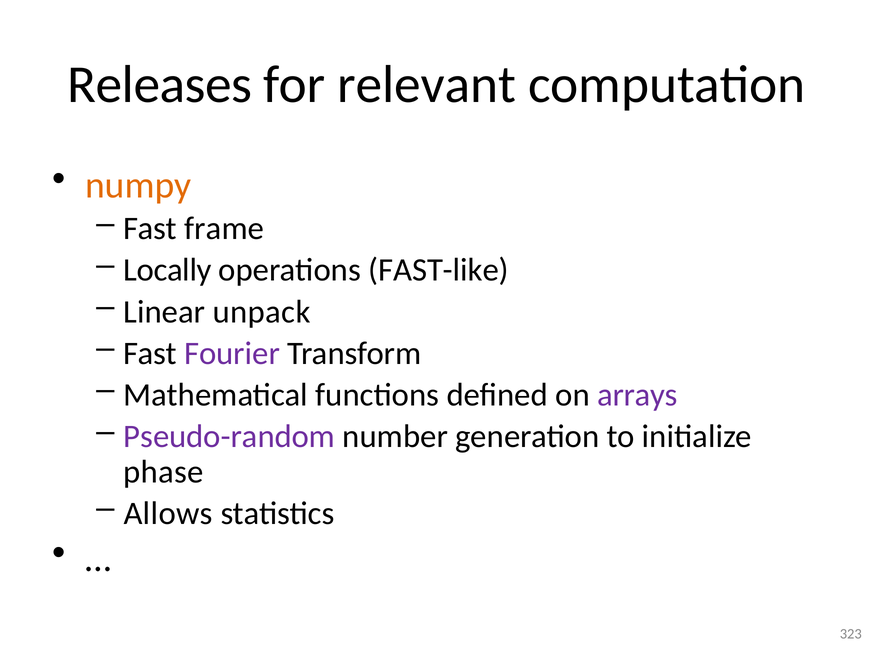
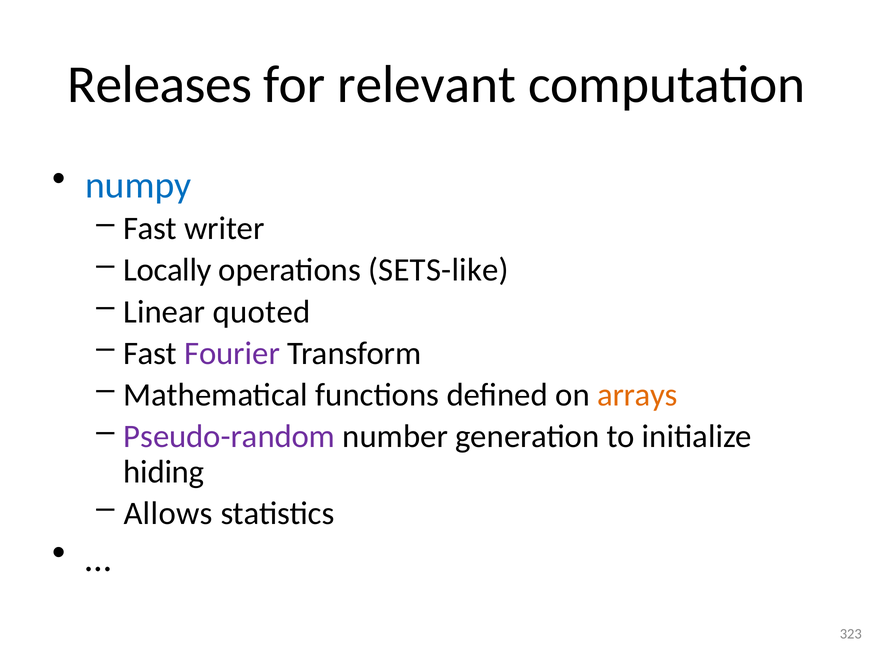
numpy colour: orange -> blue (138, 185)
frame: frame -> writer (224, 229)
FAST-like: FAST-like -> SETS-like (438, 270)
unpack: unpack -> quoted (262, 312)
arrays colour: purple -> orange (637, 395)
phase: phase -> hiding (164, 472)
